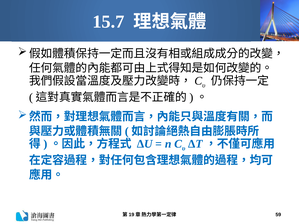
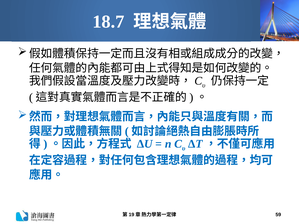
15.7: 15.7 -> 18.7 (108, 22)
